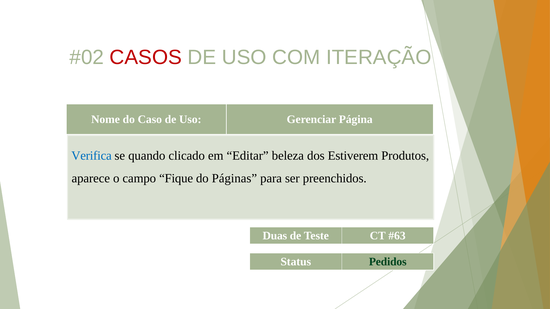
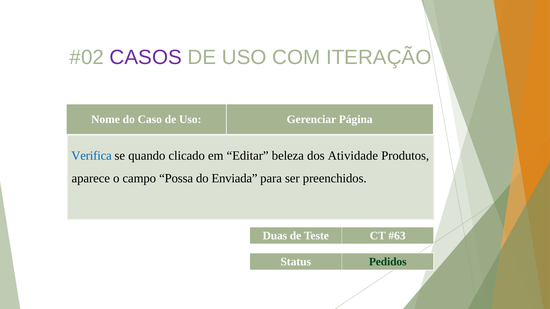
CASOS colour: red -> purple (146, 57)
Estiverem: Estiverem -> Atividade (353, 156)
Fique: Fique -> Possa (176, 178)
Páginas: Páginas -> Enviada (234, 178)
